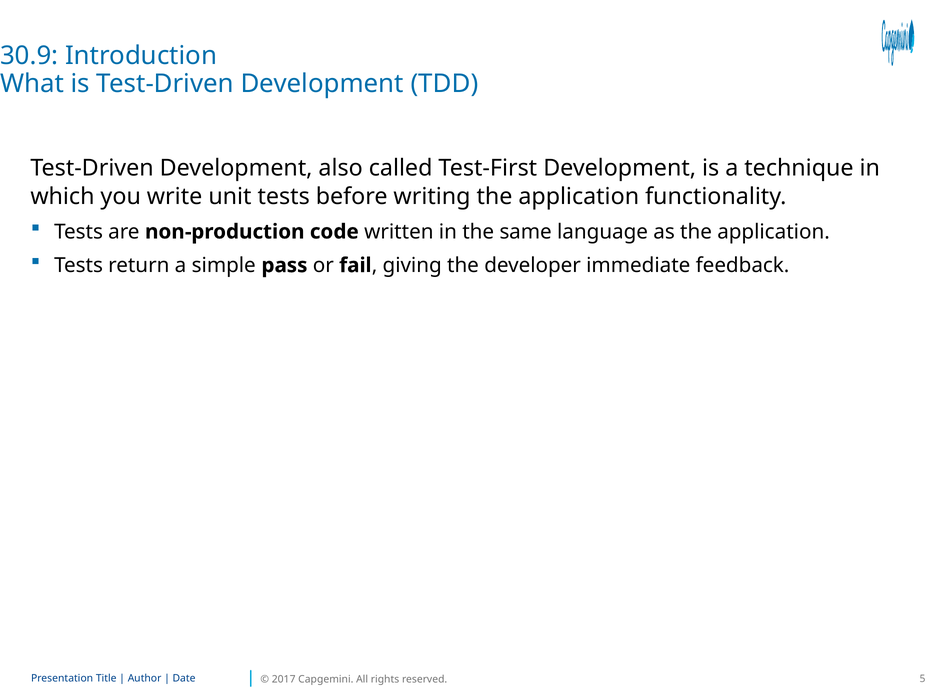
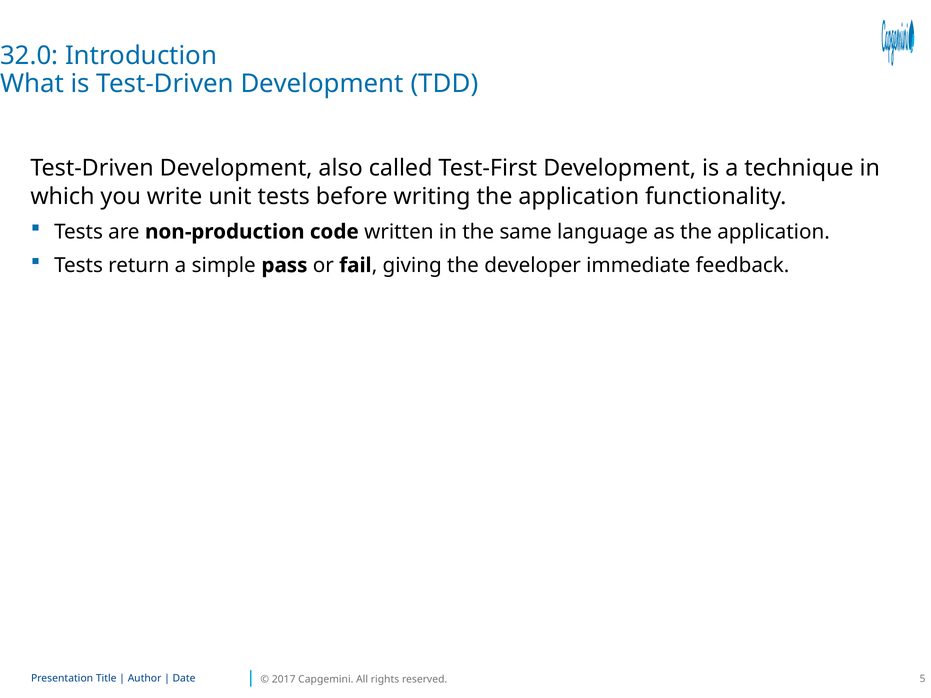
30.9: 30.9 -> 32.0 (29, 56)
